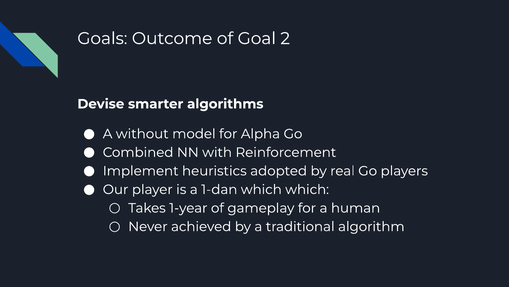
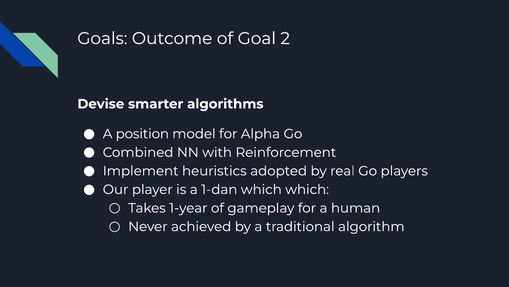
without: without -> position (142, 134)
